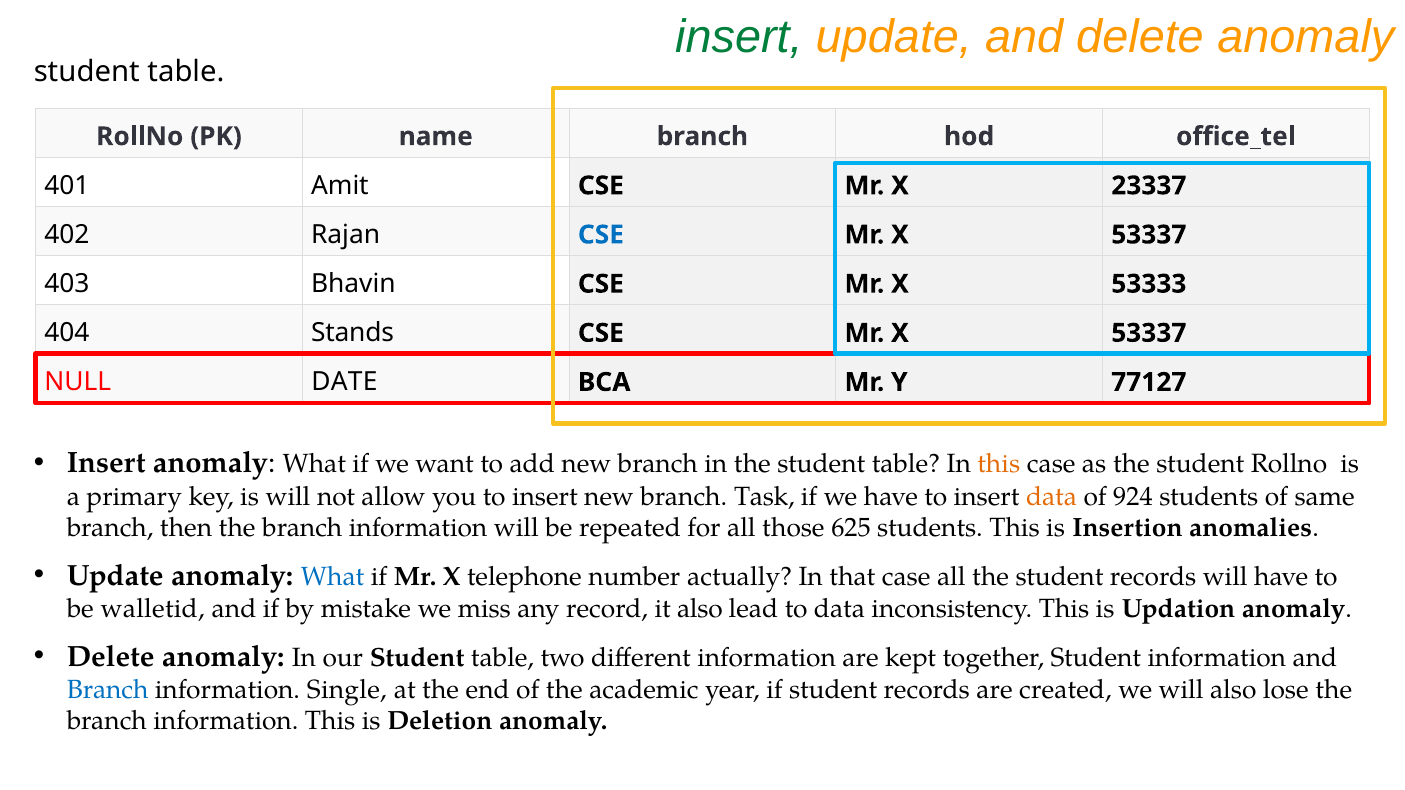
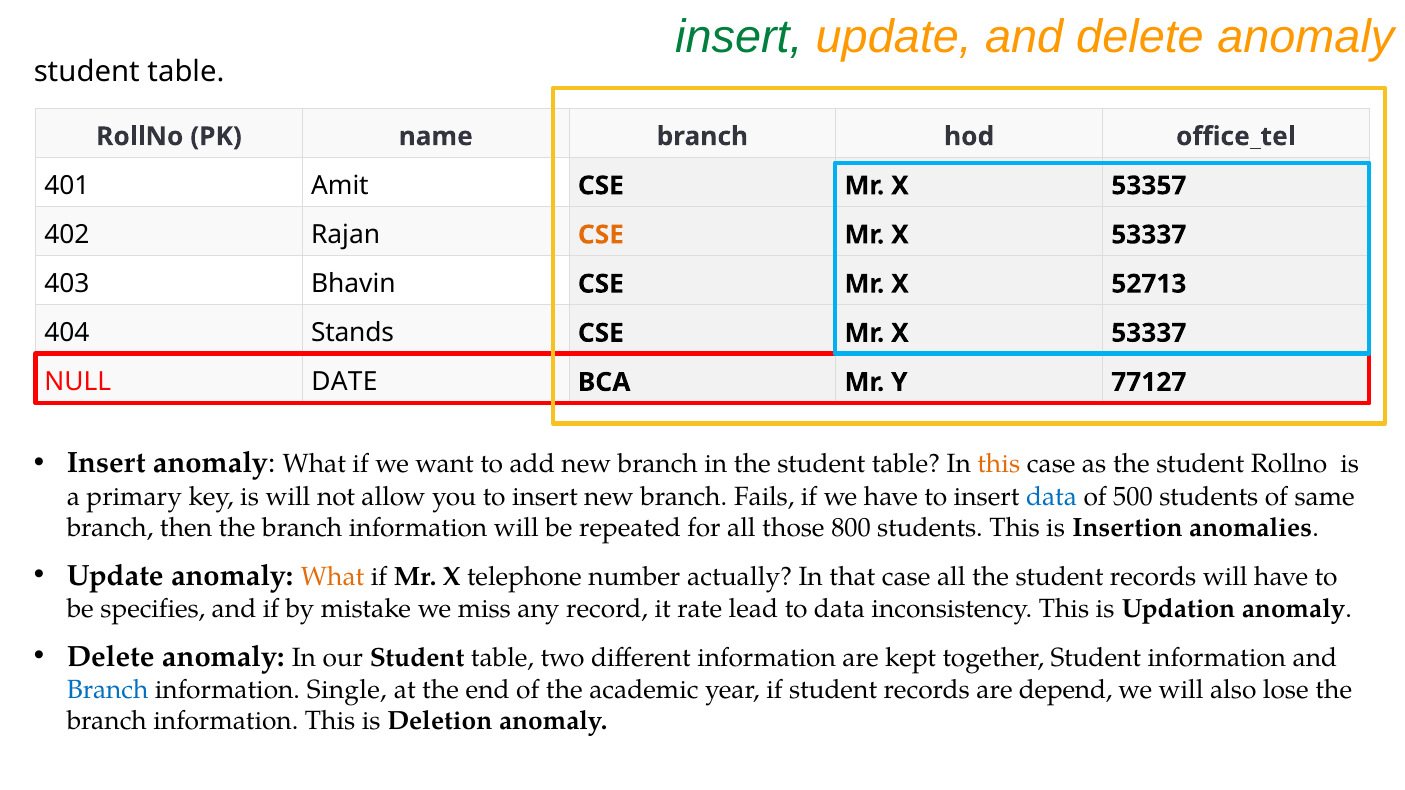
23337: 23337 -> 53357 (1149, 186)
CSE colour: blue -> orange (601, 235)
53333: 53333 -> 52713 (1149, 284)
Task: Task -> Fails (764, 497)
data colour: orange -> blue (1051, 497)
924: 924 -> 500 (1133, 497)
625: 625 -> 800 (851, 528)
What colour: blue -> orange (333, 577)
walletid: walletid -> specifies (153, 609)
it also: also -> rate (700, 609)
created: created -> depend (1066, 690)
